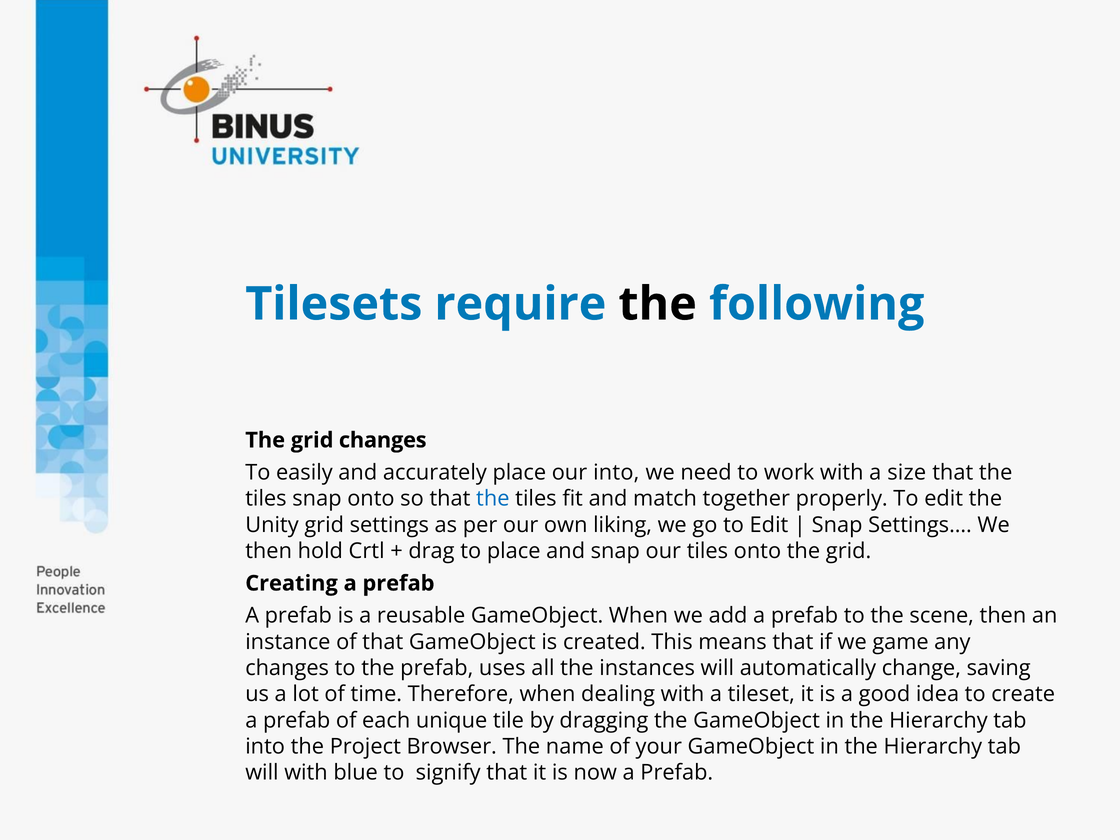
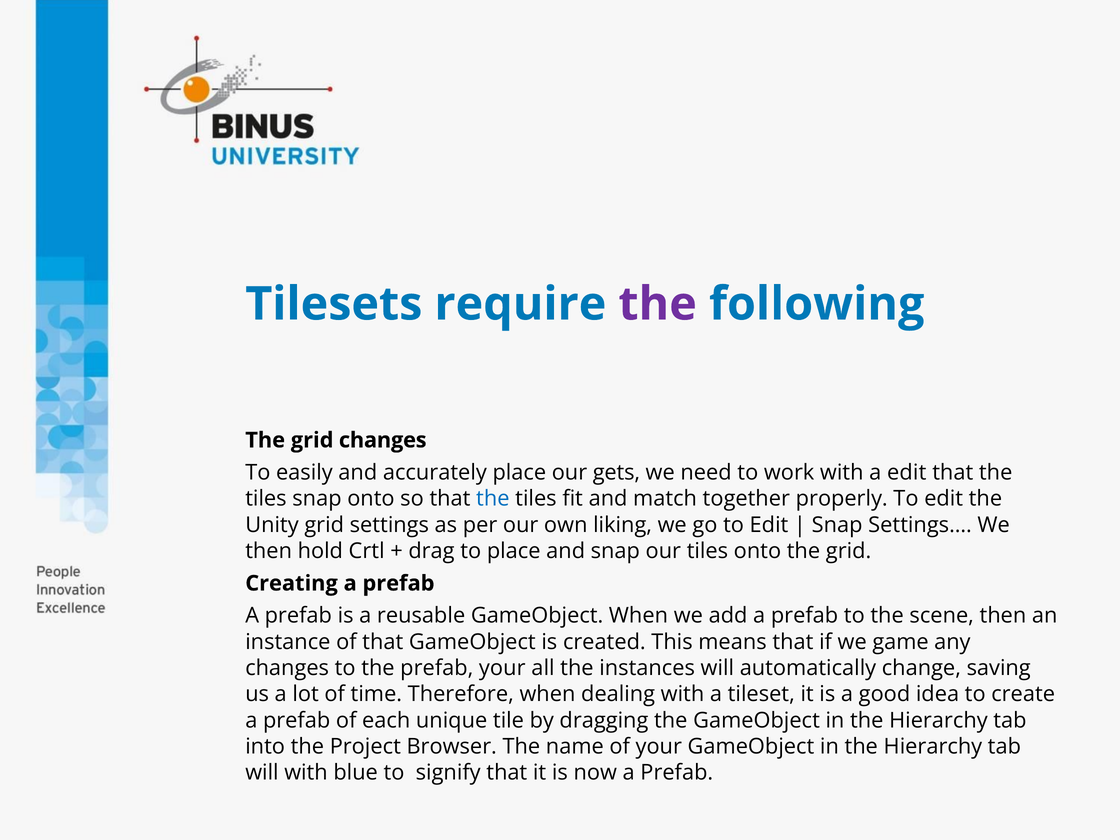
the colour: black -> purple (658, 304)
our into: into -> gets (616, 473)
a size: size -> edit (907, 473)
prefab uses: uses -> your (502, 668)
